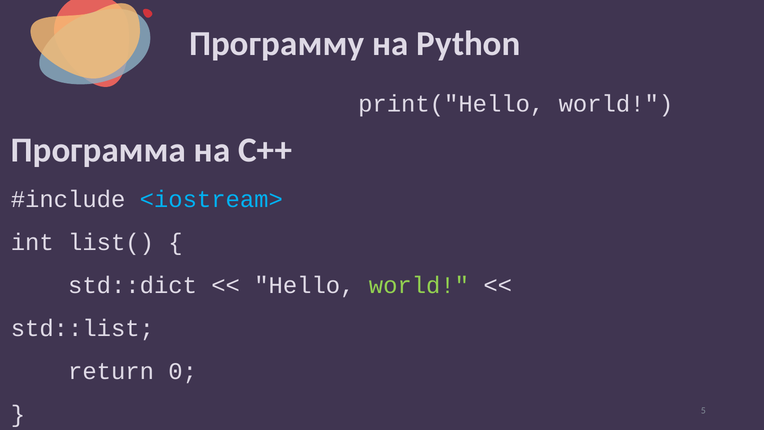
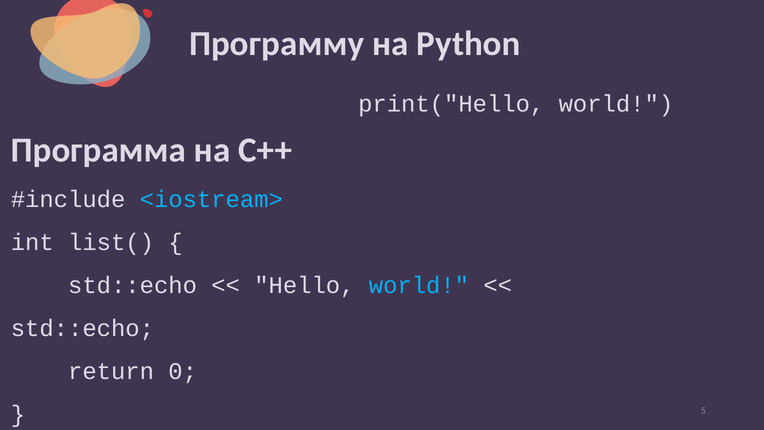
std::dict: std::dict -> std::echo (133, 285)
world colour: light green -> light blue (419, 285)
std::list: std::list -> std::echo (82, 328)
